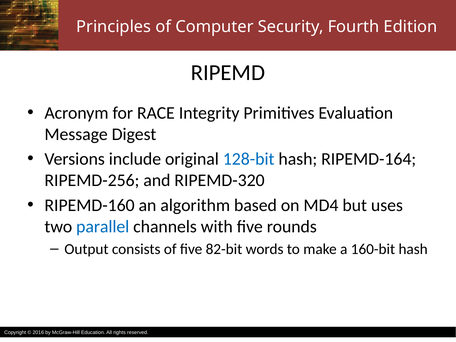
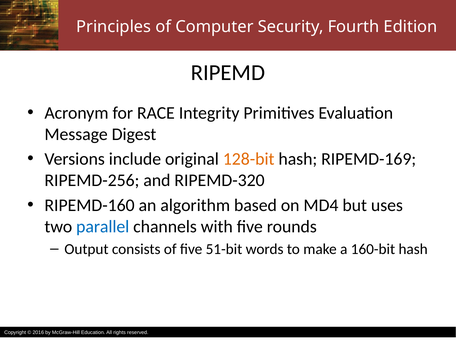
128-bit colour: blue -> orange (249, 159)
RIPEMD-164: RIPEMD-164 -> RIPEMD-169 (369, 159)
82-bit: 82-bit -> 51-bit (224, 249)
